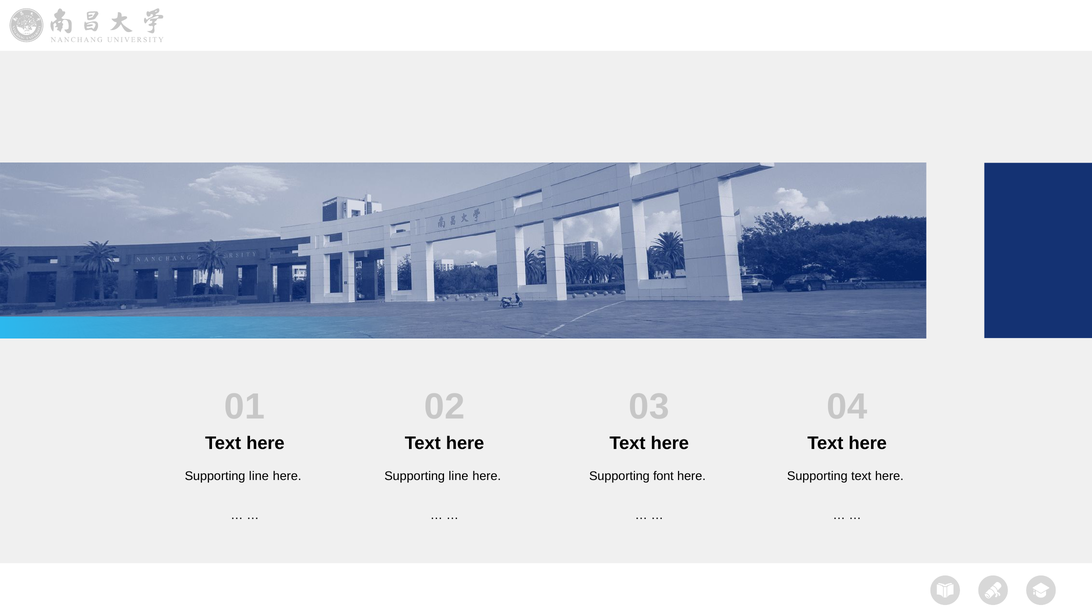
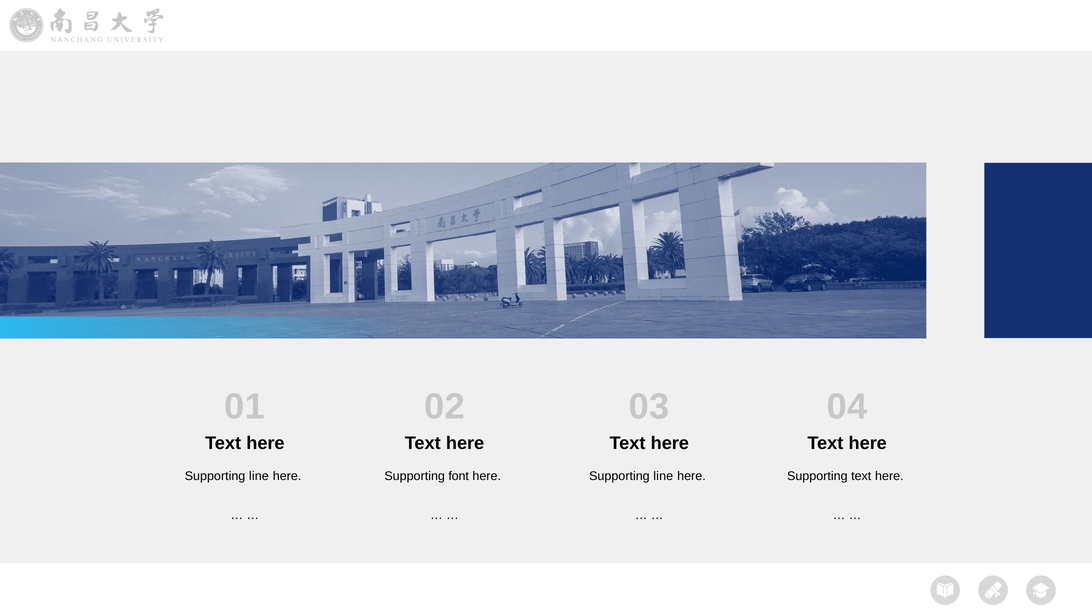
line: line -> font (459, 476)
font: font -> line (663, 476)
